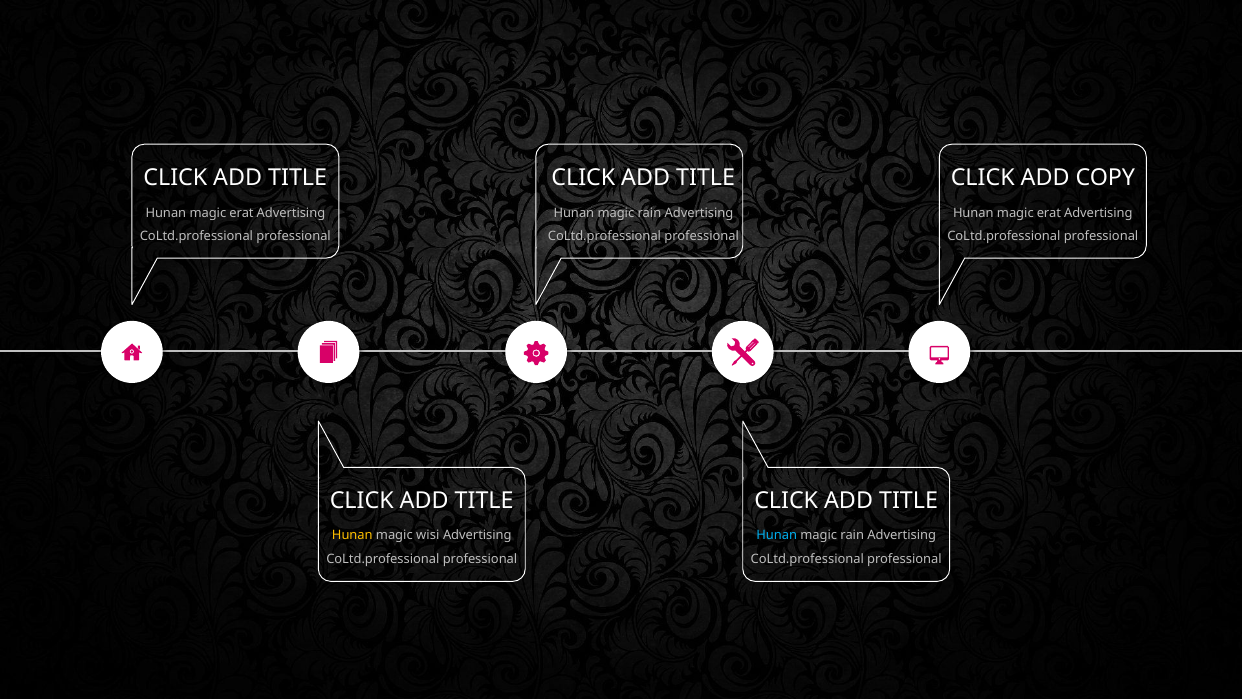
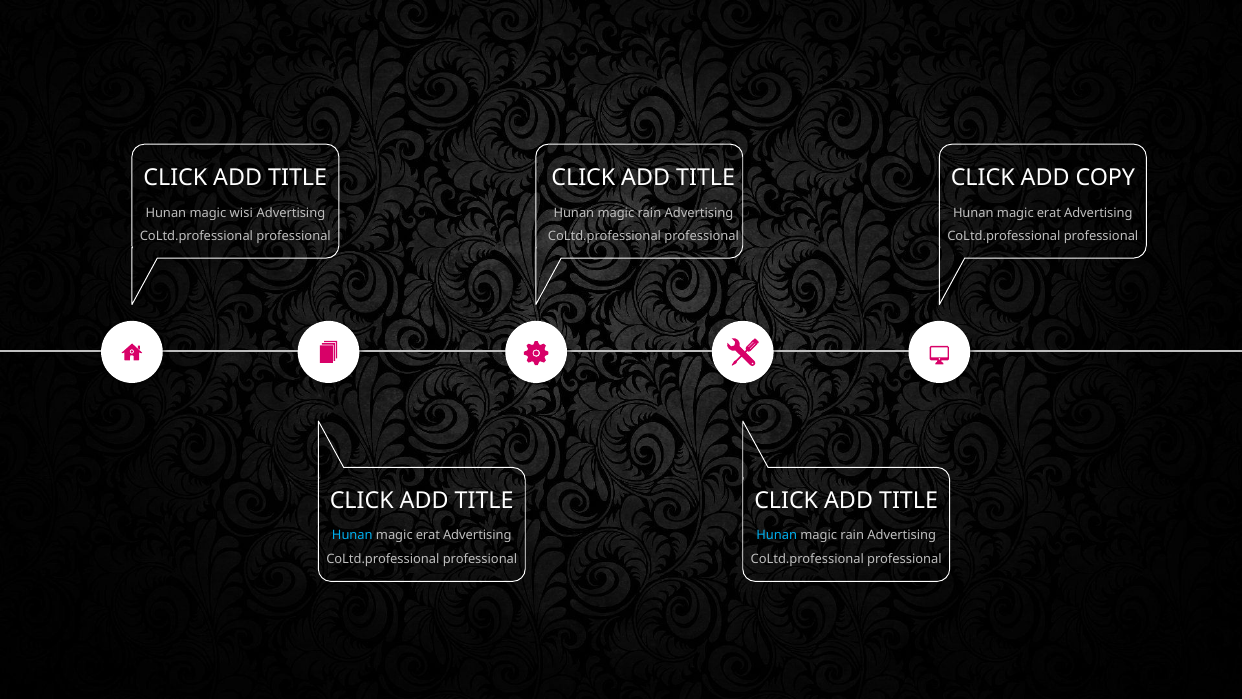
erat: erat -> wisi (241, 213)
Hunan colour: yellow -> light blue (352, 535)
wisi: wisi -> erat (428, 535)
